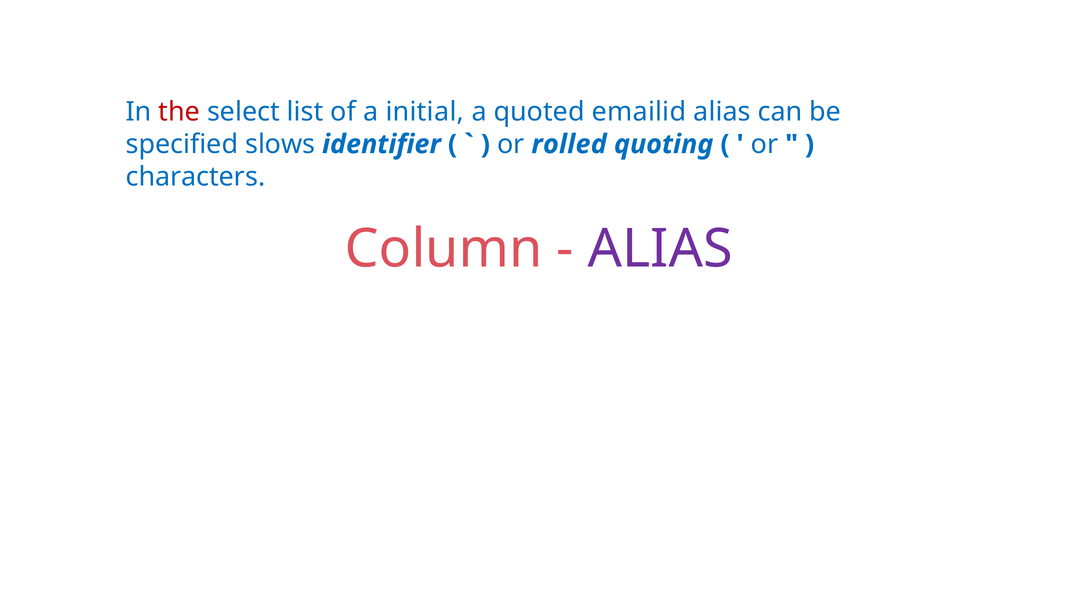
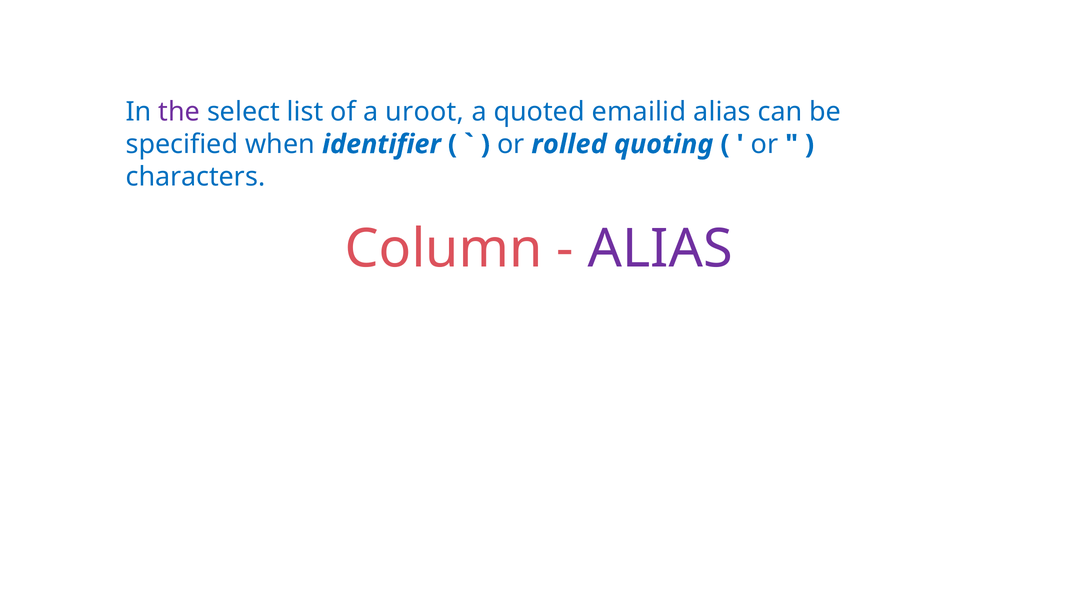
the colour: red -> purple (179, 112)
initial: initial -> uroot (425, 112)
slows: slows -> when (280, 144)
